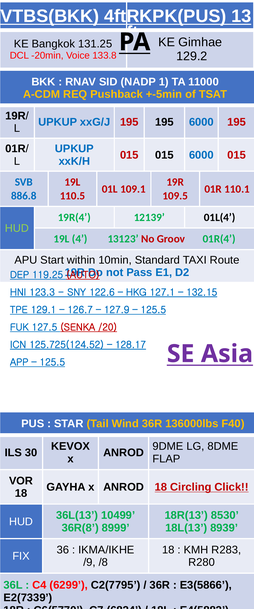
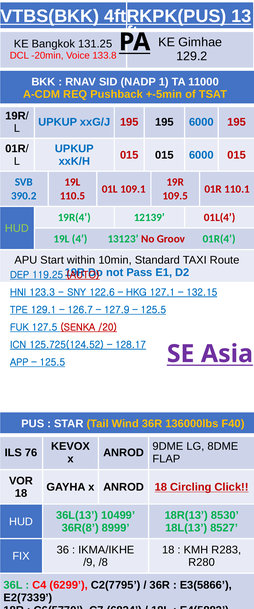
886.8: 886.8 -> 390.2 (24, 195)
01L(4 colour: black -> red (220, 217)
30: 30 -> 76 (31, 452)
8939: 8939 -> 8527 (224, 527)
